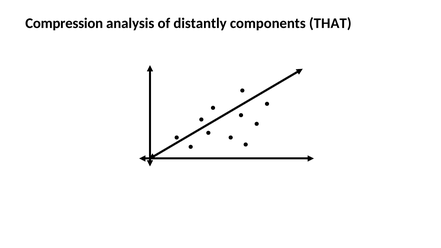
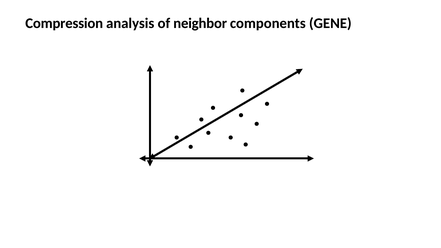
distantly: distantly -> neighbor (200, 23)
THAT: THAT -> GENE (330, 23)
